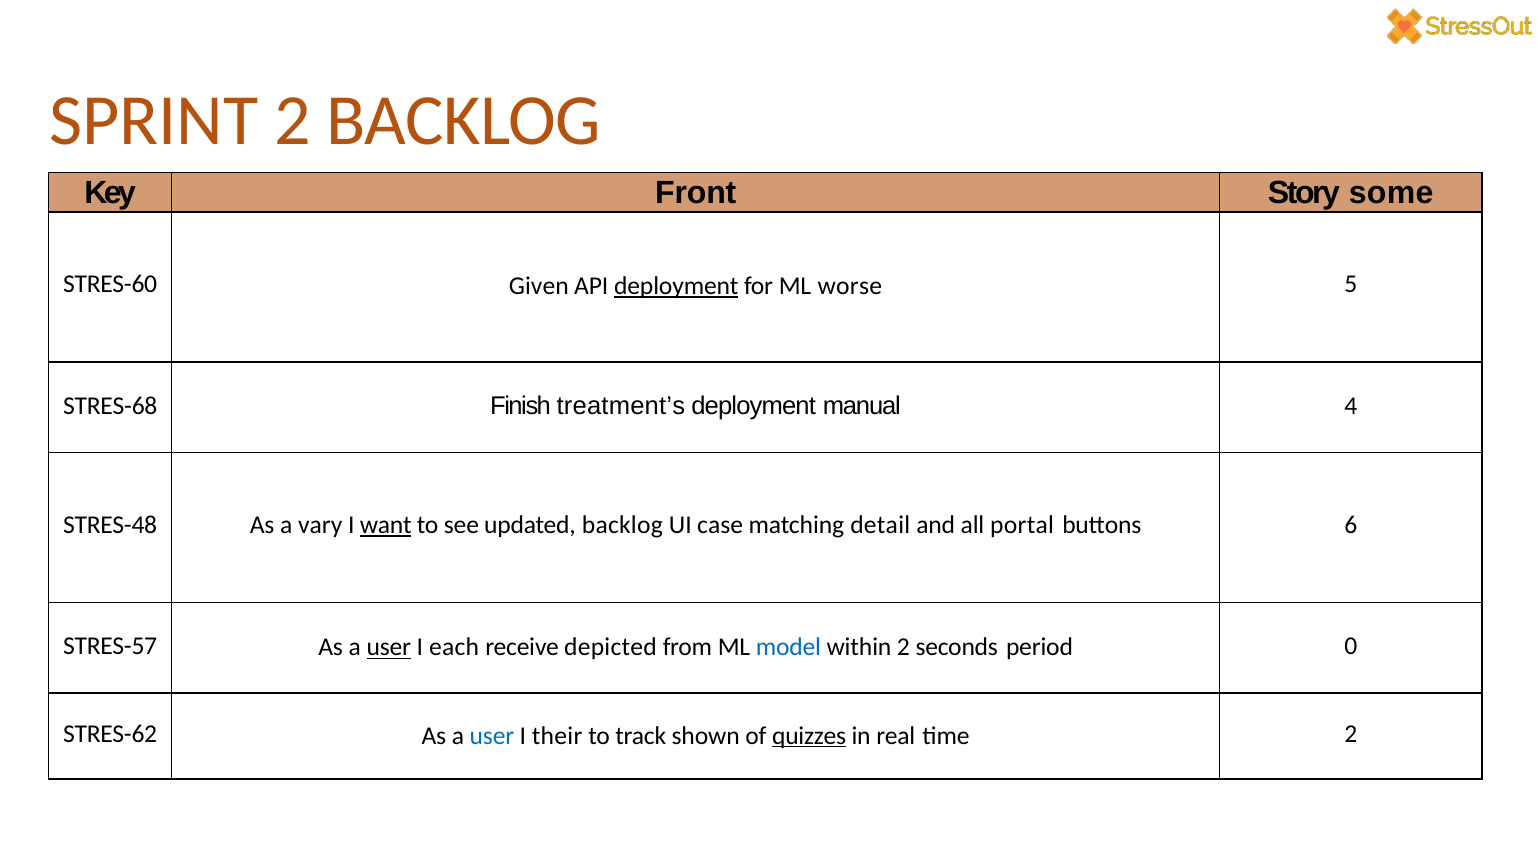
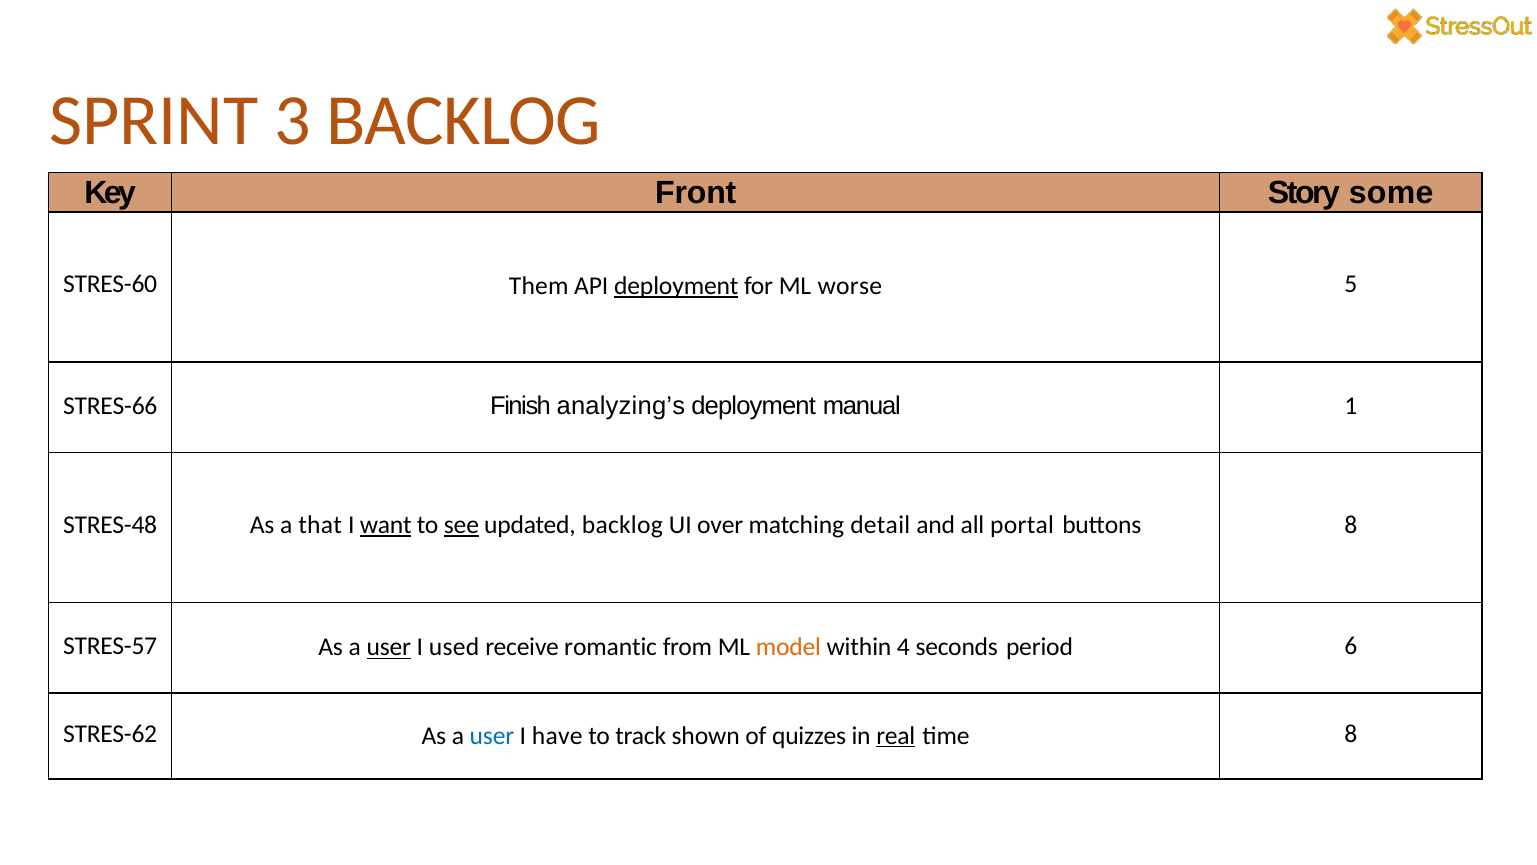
SPRINT 2: 2 -> 3 (293, 121)
Given: Given -> Them (539, 286)
STRES-68: STRES-68 -> STRES-66 (110, 406)
treatment’s: treatment’s -> analyzing’s (621, 405)
4: 4 -> 1 (1351, 406)
vary: vary -> that (320, 525)
see underline: none -> present (461, 525)
case: case -> over (720, 525)
buttons 6: 6 -> 8 (1351, 525)
each: each -> used (454, 647)
depicted: depicted -> romantic (611, 647)
model colour: blue -> orange (788, 647)
within 2: 2 -> 4 (903, 647)
0: 0 -> 6 (1351, 646)
their: their -> have (557, 735)
quizzes underline: present -> none (809, 735)
real underline: none -> present (896, 735)
time 2: 2 -> 8 (1351, 734)
